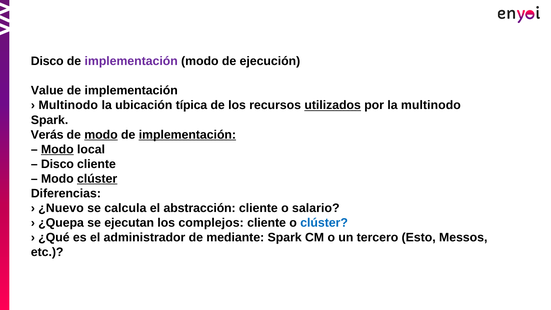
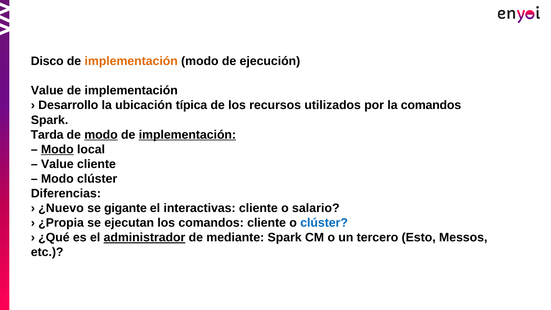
implementación colour: purple -> orange (131, 61)
Multinodo: Multinodo -> Desarrollo (68, 105)
utilizados underline: present -> none (333, 105)
la multinodo: multinodo -> comandos (431, 105)
Verás: Verás -> Tarda (47, 135)
Disco: Disco -> Value (57, 164)
clúster underline: present -> none (97, 179)
calcula: calcula -> gigante (125, 208)
abstracción: abstracción -> interactivas (200, 208)
¿Quepa: ¿Quepa -> ¿Propia (61, 223)
los complejos: complejos -> comandos (211, 223)
administrador underline: none -> present (144, 238)
